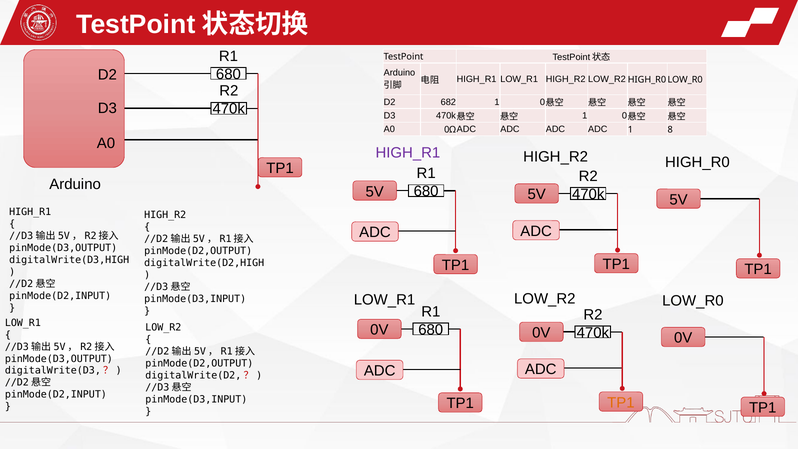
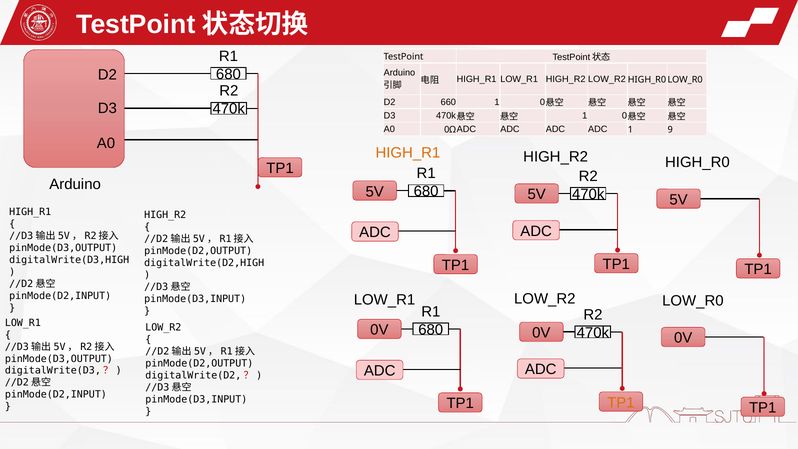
682: 682 -> 660 (448, 102)
8: 8 -> 9 (670, 130)
HIGH_R1 colour: purple -> orange (408, 153)
